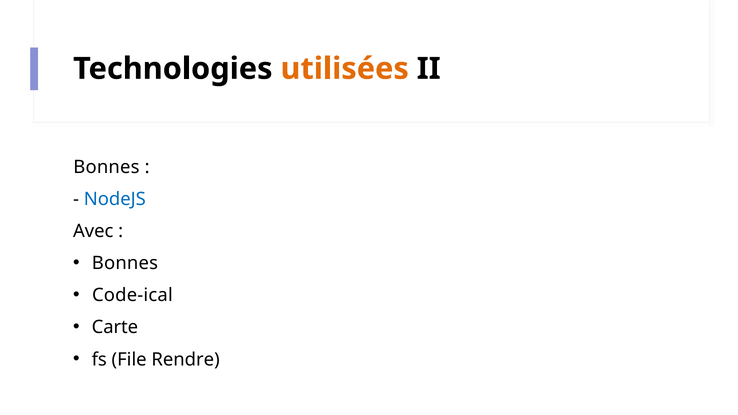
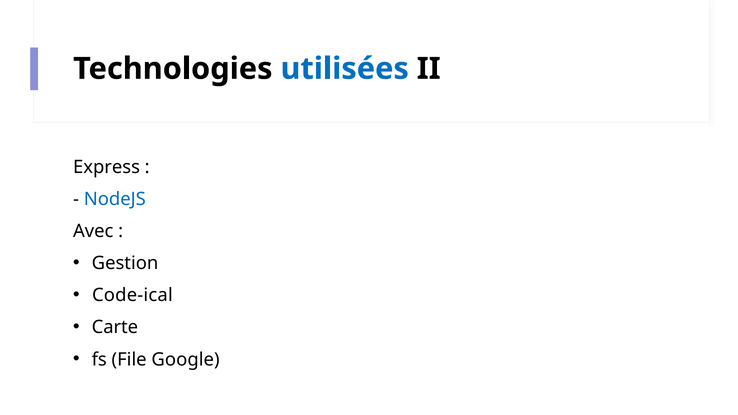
utilisées colour: orange -> blue (345, 69)
Bonnes: Bonnes -> Express (107, 167)
Bonnes: Bonnes -> Gestion (125, 263)
Rendre: Rendre -> Google (186, 360)
